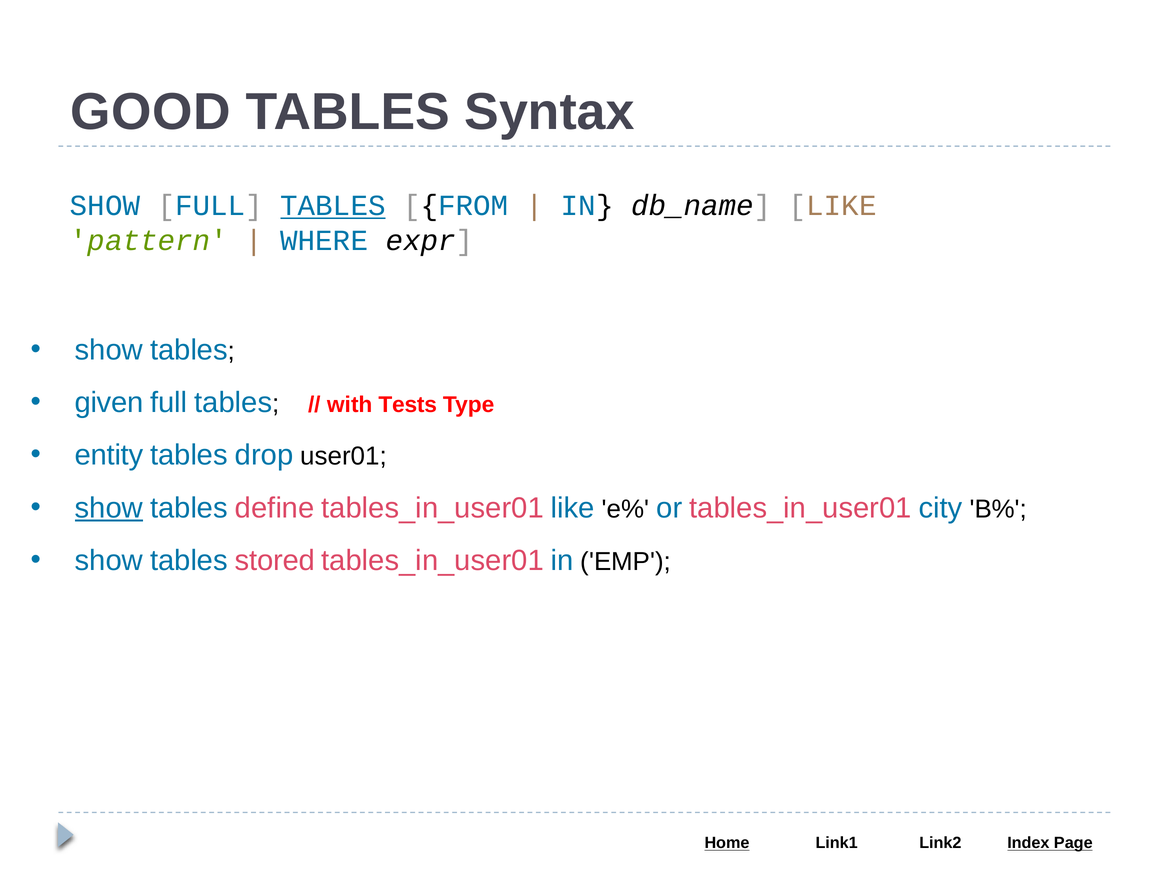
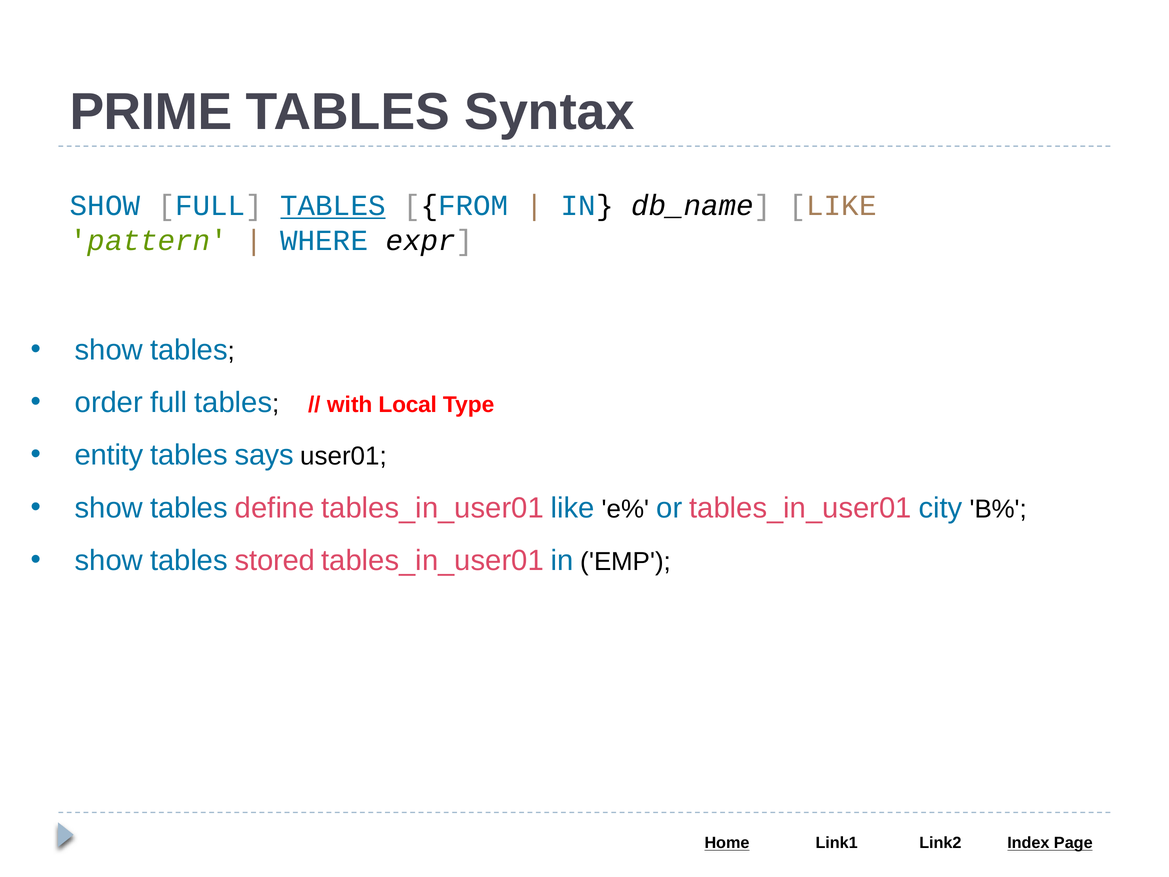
GOOD: GOOD -> PRIME (151, 112)
given: given -> order (109, 403)
Tests: Tests -> Local (408, 405)
drop: drop -> says (264, 455)
show underline: present -> none (109, 508)
